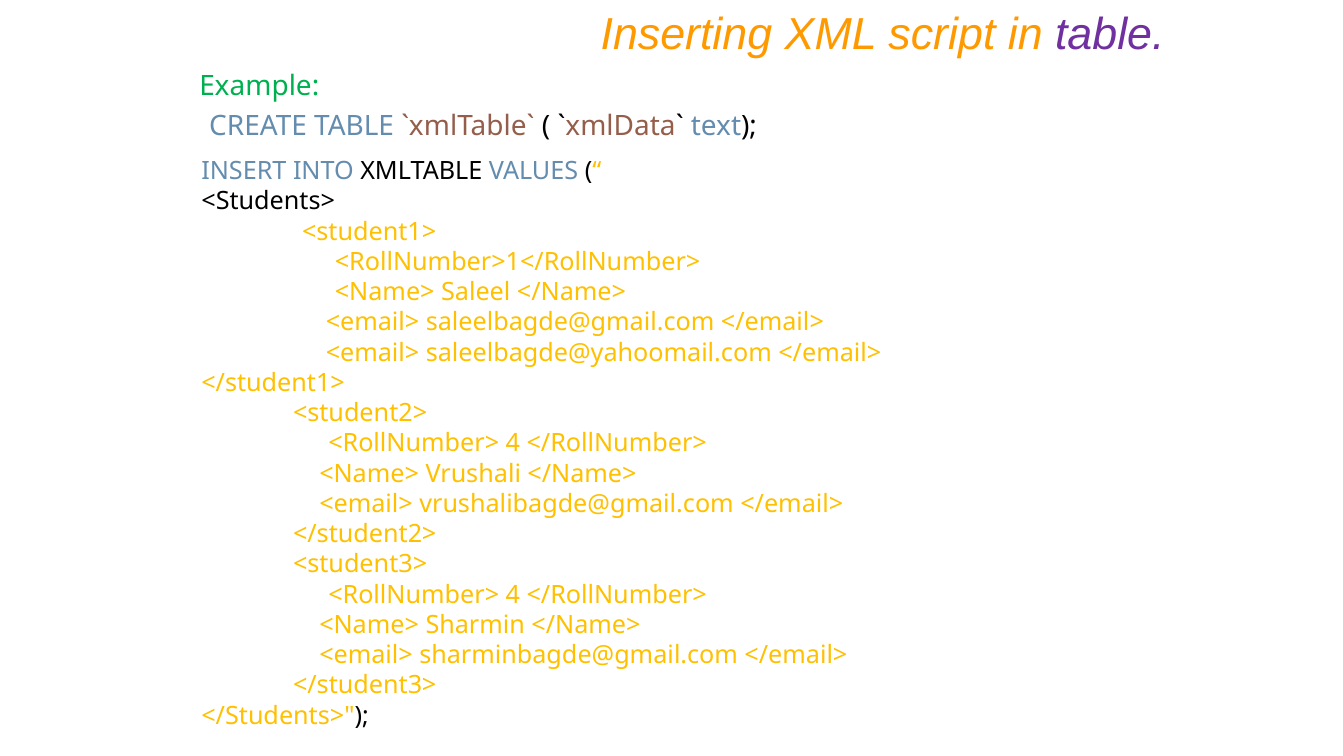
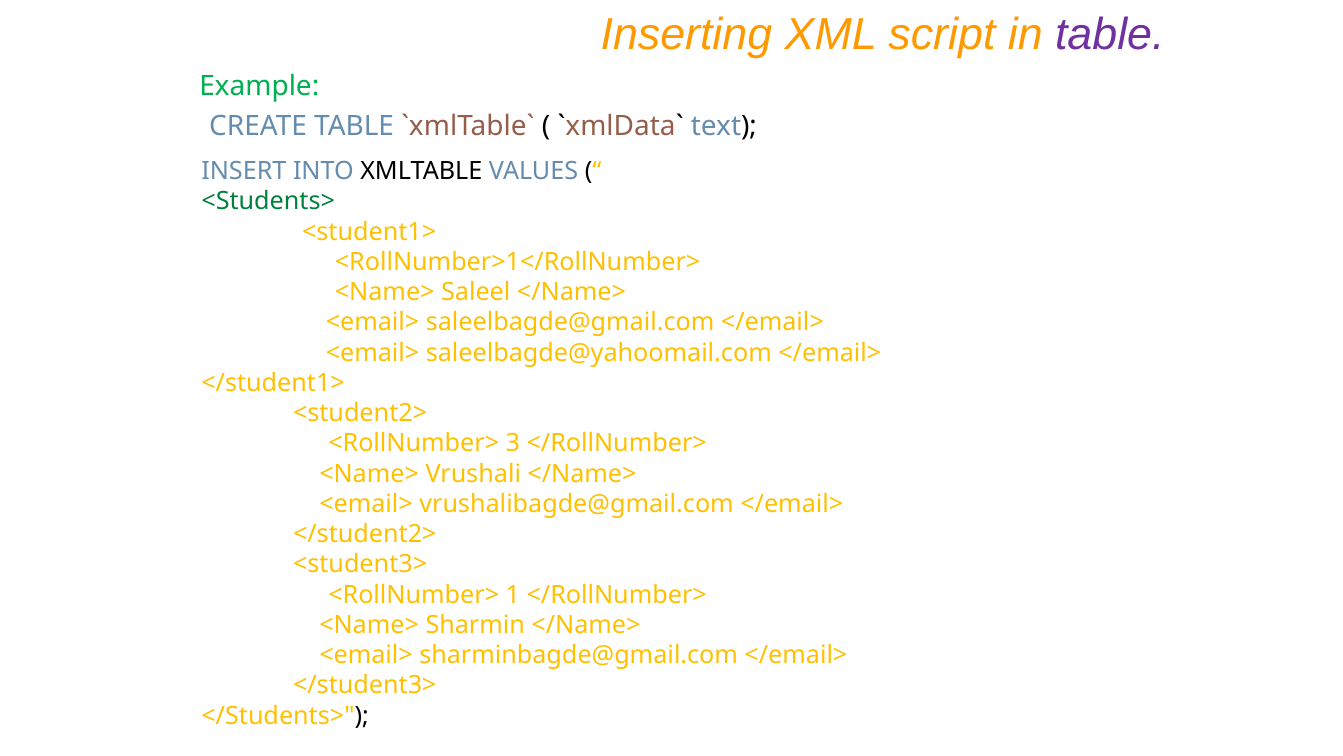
<Students> colour: black -> green (268, 202)
4: 4 -> 3 (513, 443)
4: 4 -> 1 (513, 594)
